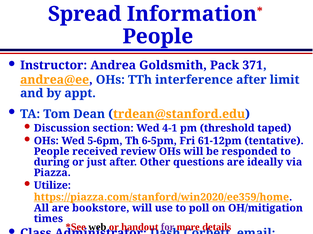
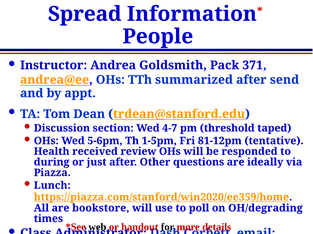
interference: interference -> summarized (194, 80)
limit: limit -> send (285, 80)
4-1: 4-1 -> 4-7 (170, 129)
6-5pm: 6-5pm -> 1-5pm (159, 141)
61-12pm: 61-12pm -> 81-12pm (220, 141)
People: People -> Health (52, 152)
Utilize: Utilize -> Lunch (52, 186)
OH/mitigation: OH/mitigation -> OH/degrading (265, 209)
for colour: purple -> black (168, 228)
